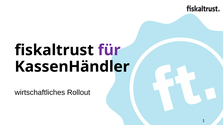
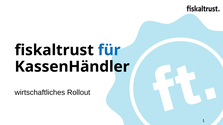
für colour: purple -> blue (109, 50)
